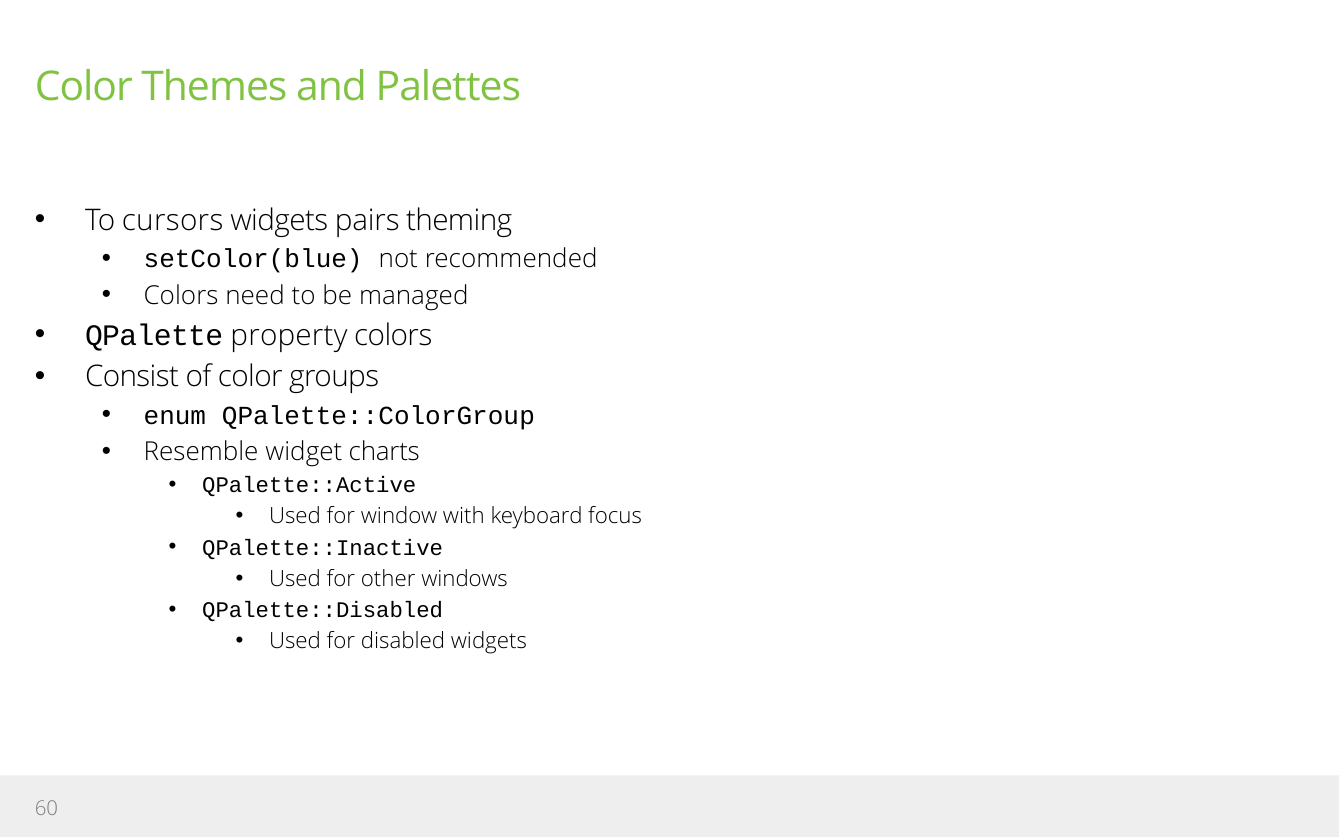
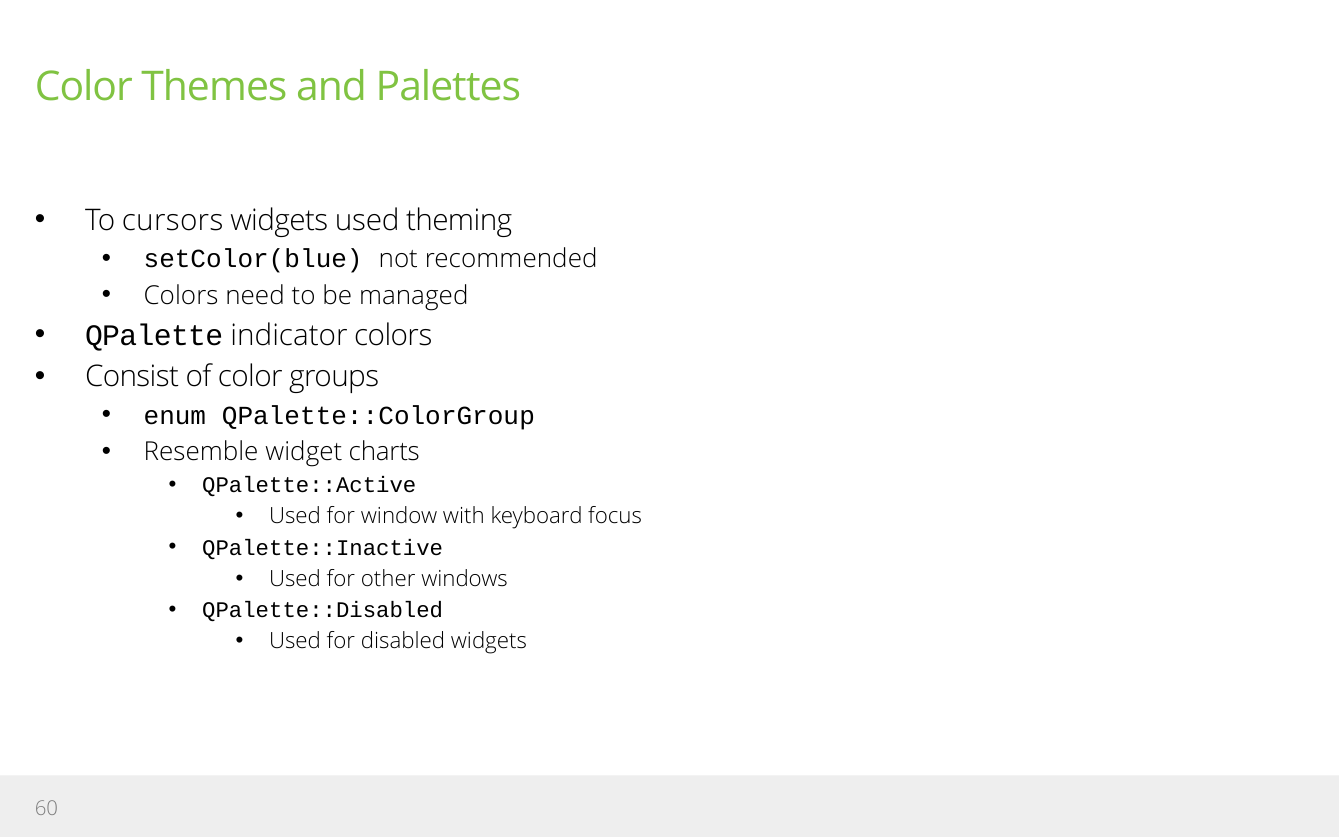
widgets pairs: pairs -> used (367, 221)
property: property -> indicator (289, 335)
